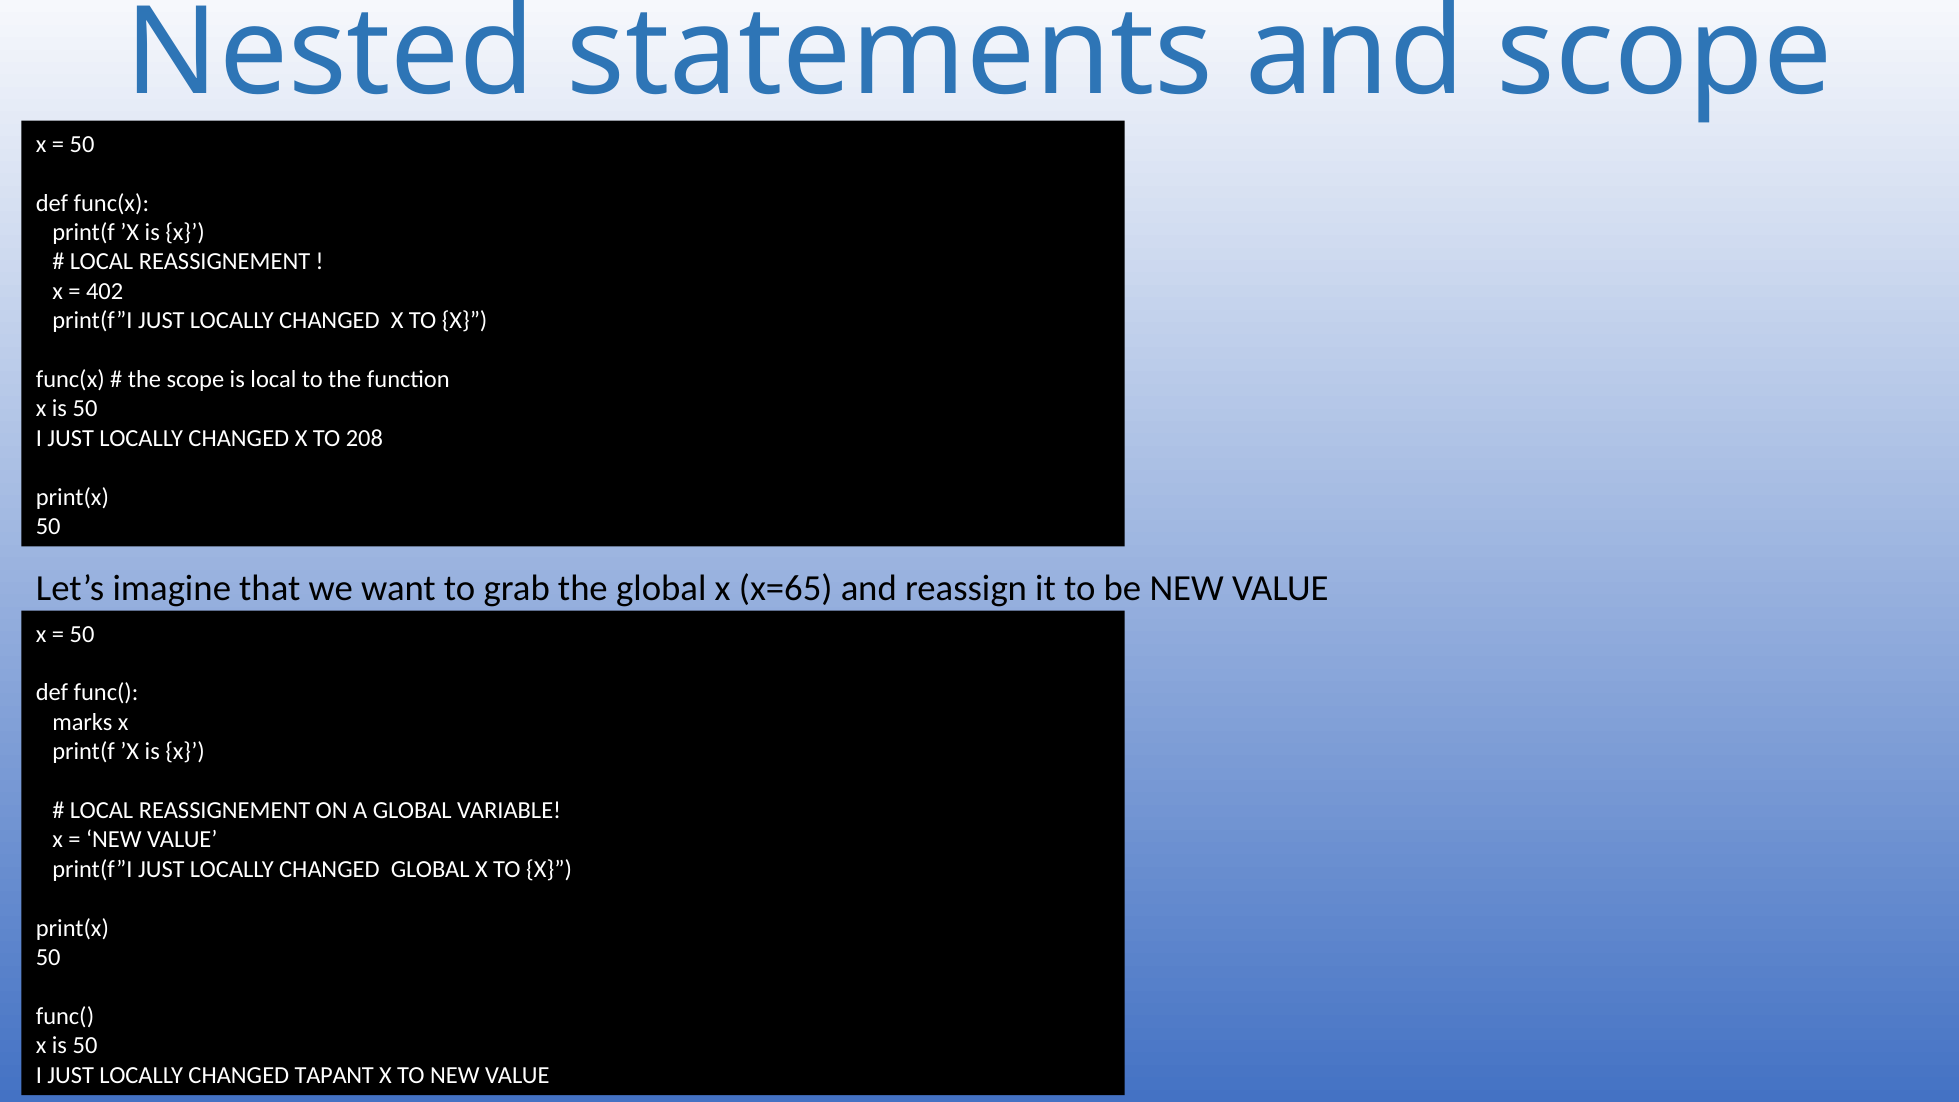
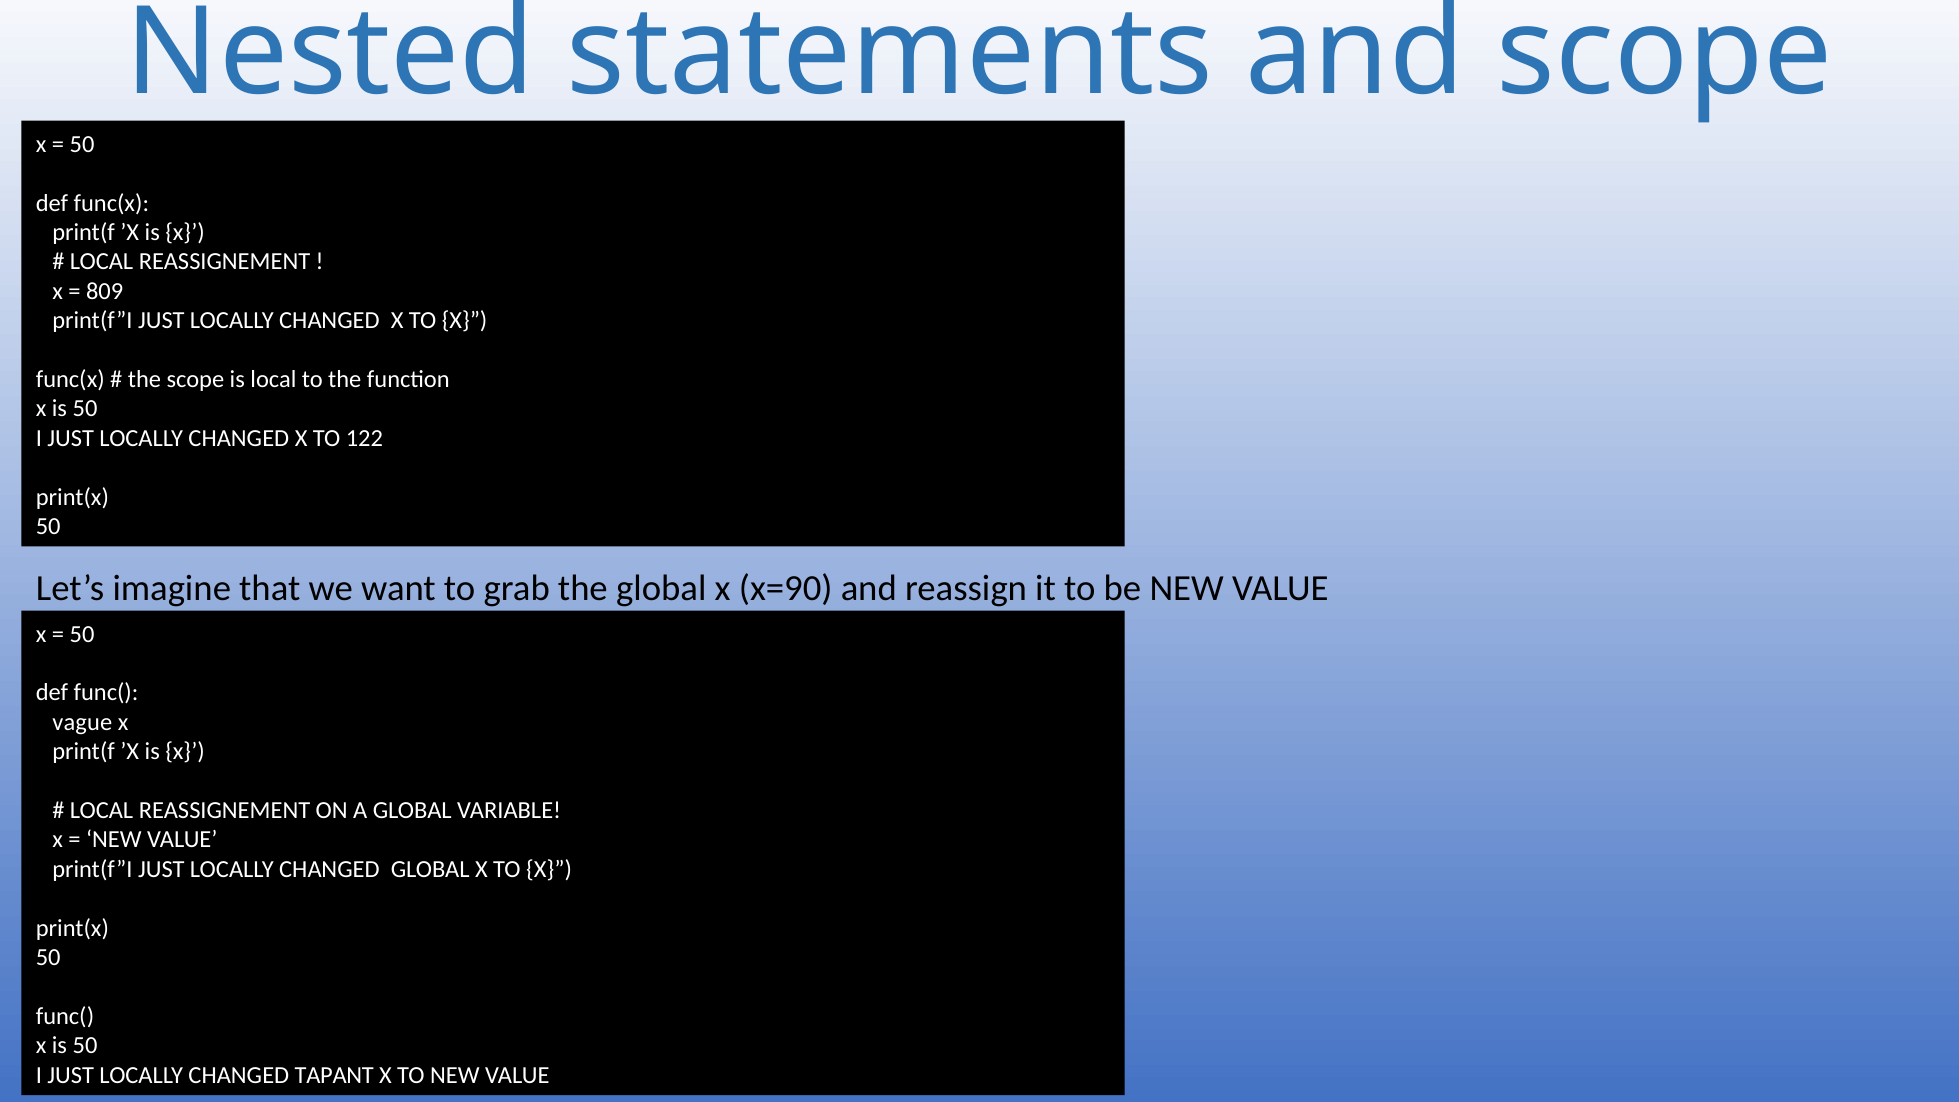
402: 402 -> 809 (105, 291)
208: 208 -> 122 (364, 438)
x=65: x=65 -> x=90 (786, 588)
marks: marks -> vague (82, 722)
